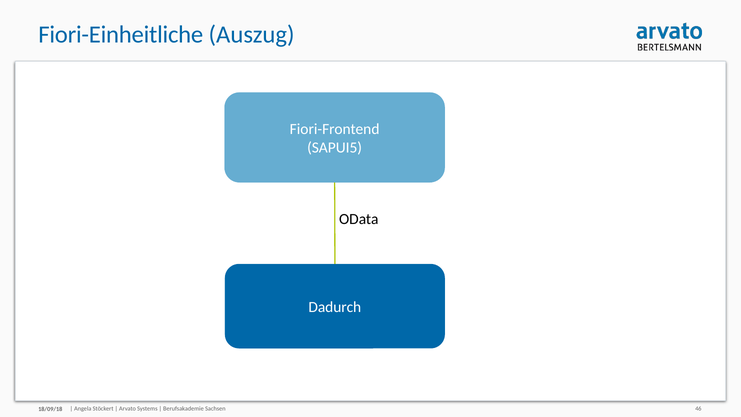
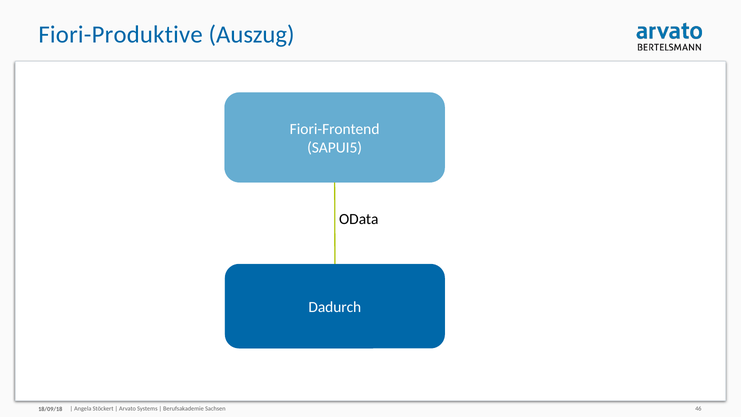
Fiori-Einheitliche: Fiori-Einheitliche -> Fiori-Produktive (121, 35)
